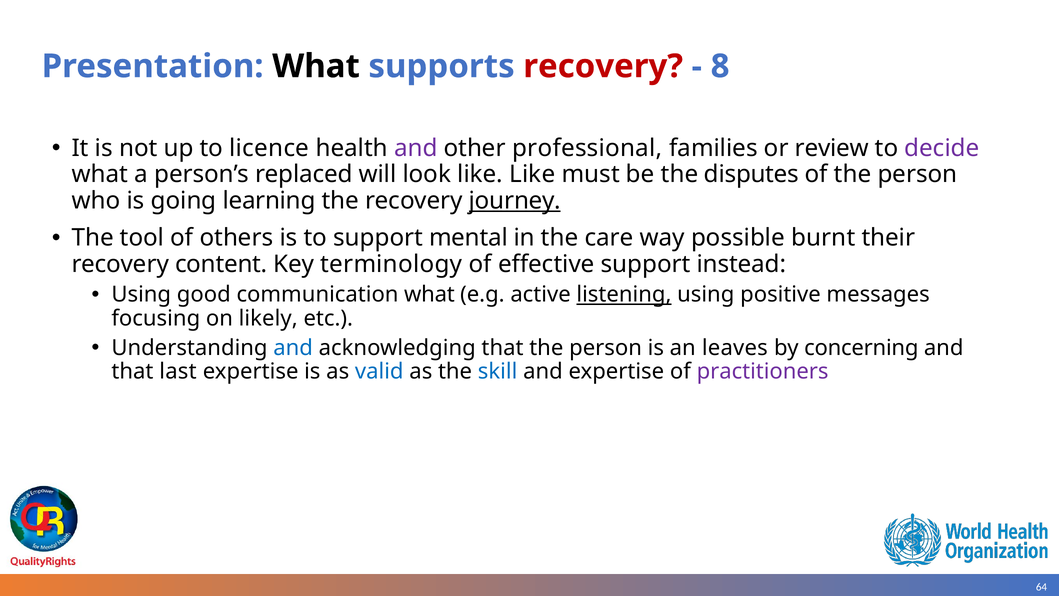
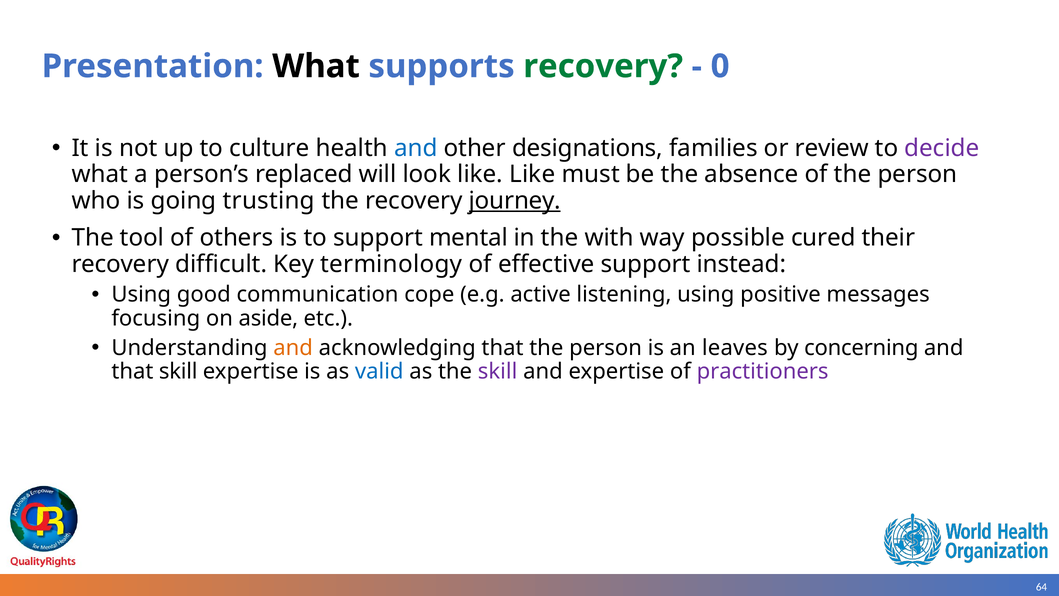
recovery colour: red -> green (603, 66)
8: 8 -> 0 (720, 66)
licence: licence -> culture (269, 148)
and colour: purple -> blue (416, 148)
professional: professional -> designations (587, 148)
disputes: disputes -> absence (751, 174)
learning: learning -> trusting (269, 201)
care: care -> with (609, 238)
burnt: burnt -> cured (823, 238)
content: content -> difficult (221, 264)
communication what: what -> cope (429, 295)
listening underline: present -> none (624, 295)
likely: likely -> aside (268, 318)
and colour: blue -> orange (293, 348)
that last: last -> skill (178, 372)
skill colour: blue -> purple (498, 372)
